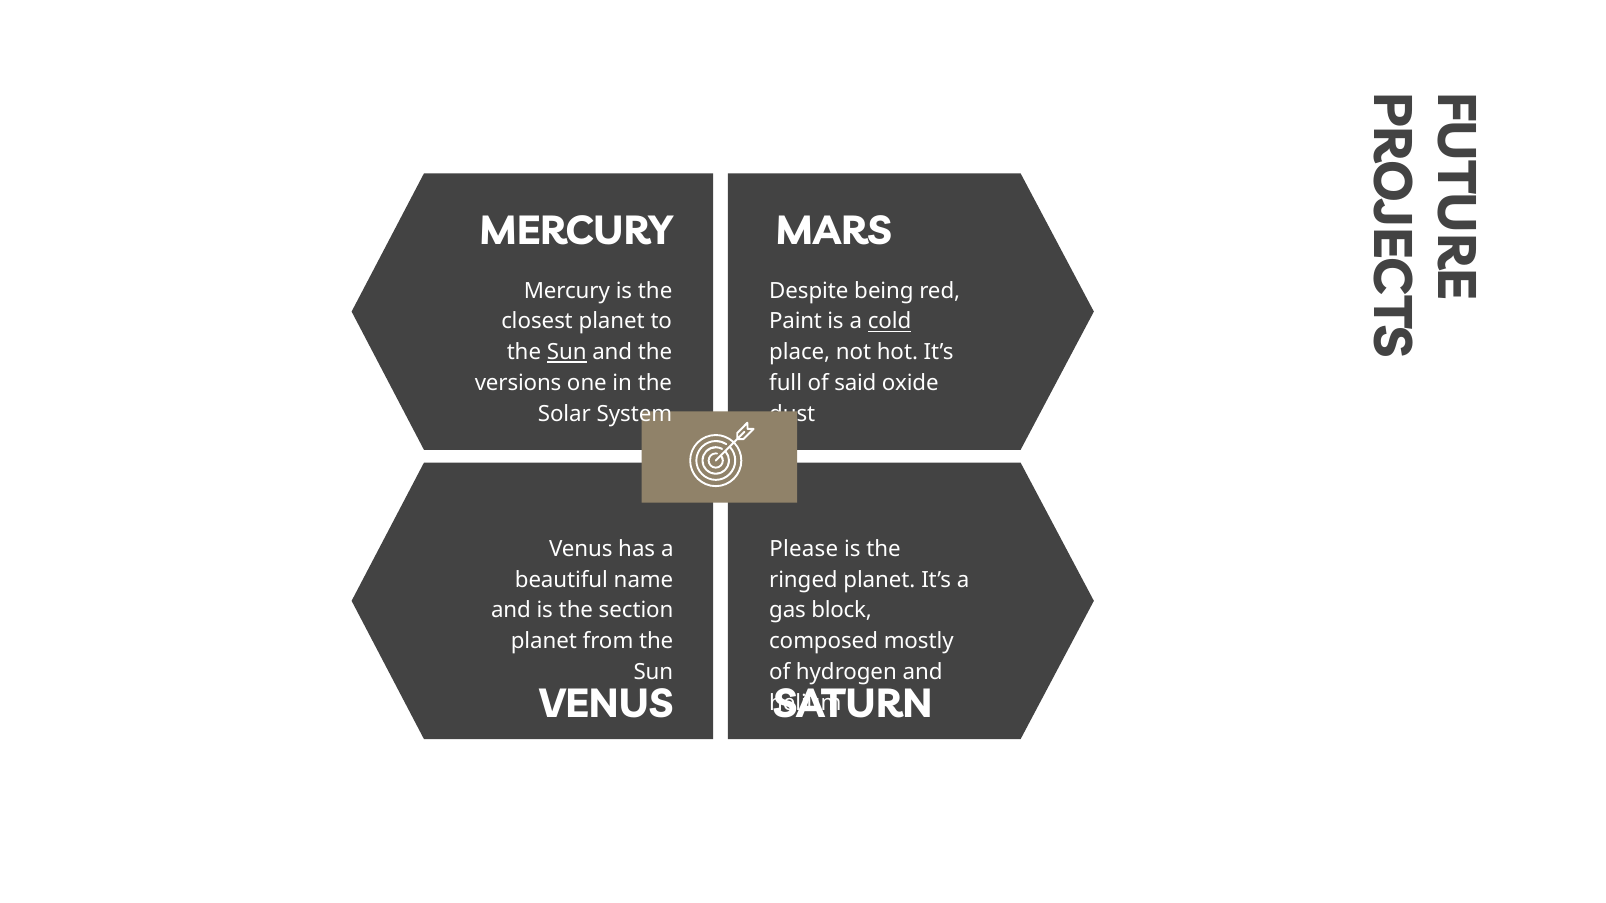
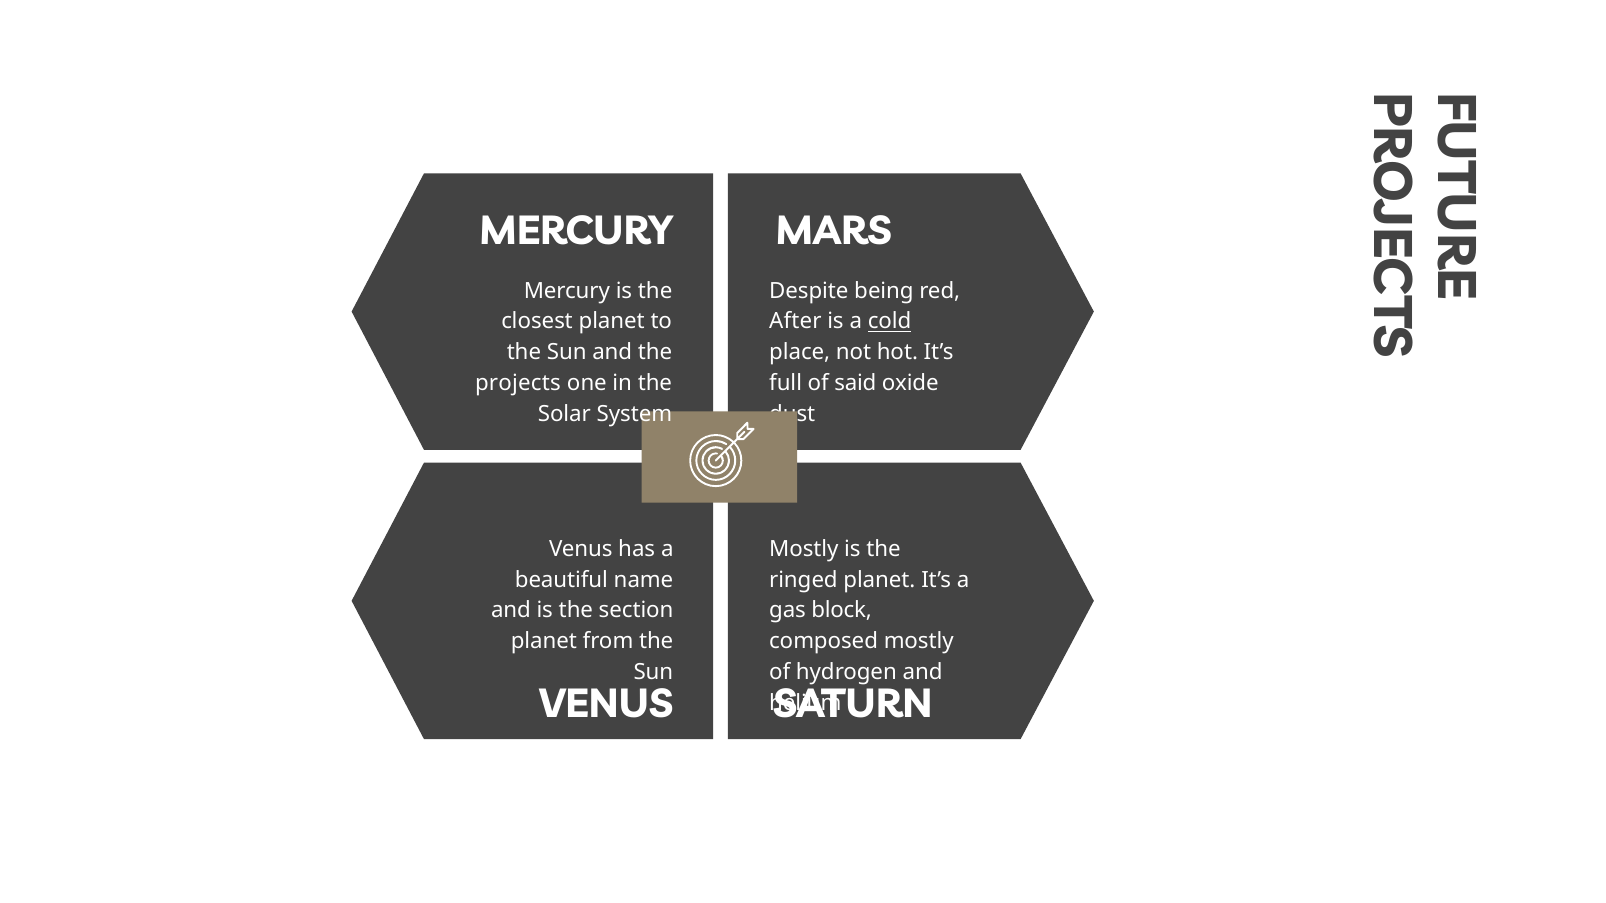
Paint: Paint -> After (795, 322)
Sun underline: present -> none (567, 353)
versions: versions -> projects (518, 383)
Please: Please -> Mostly (804, 549)
